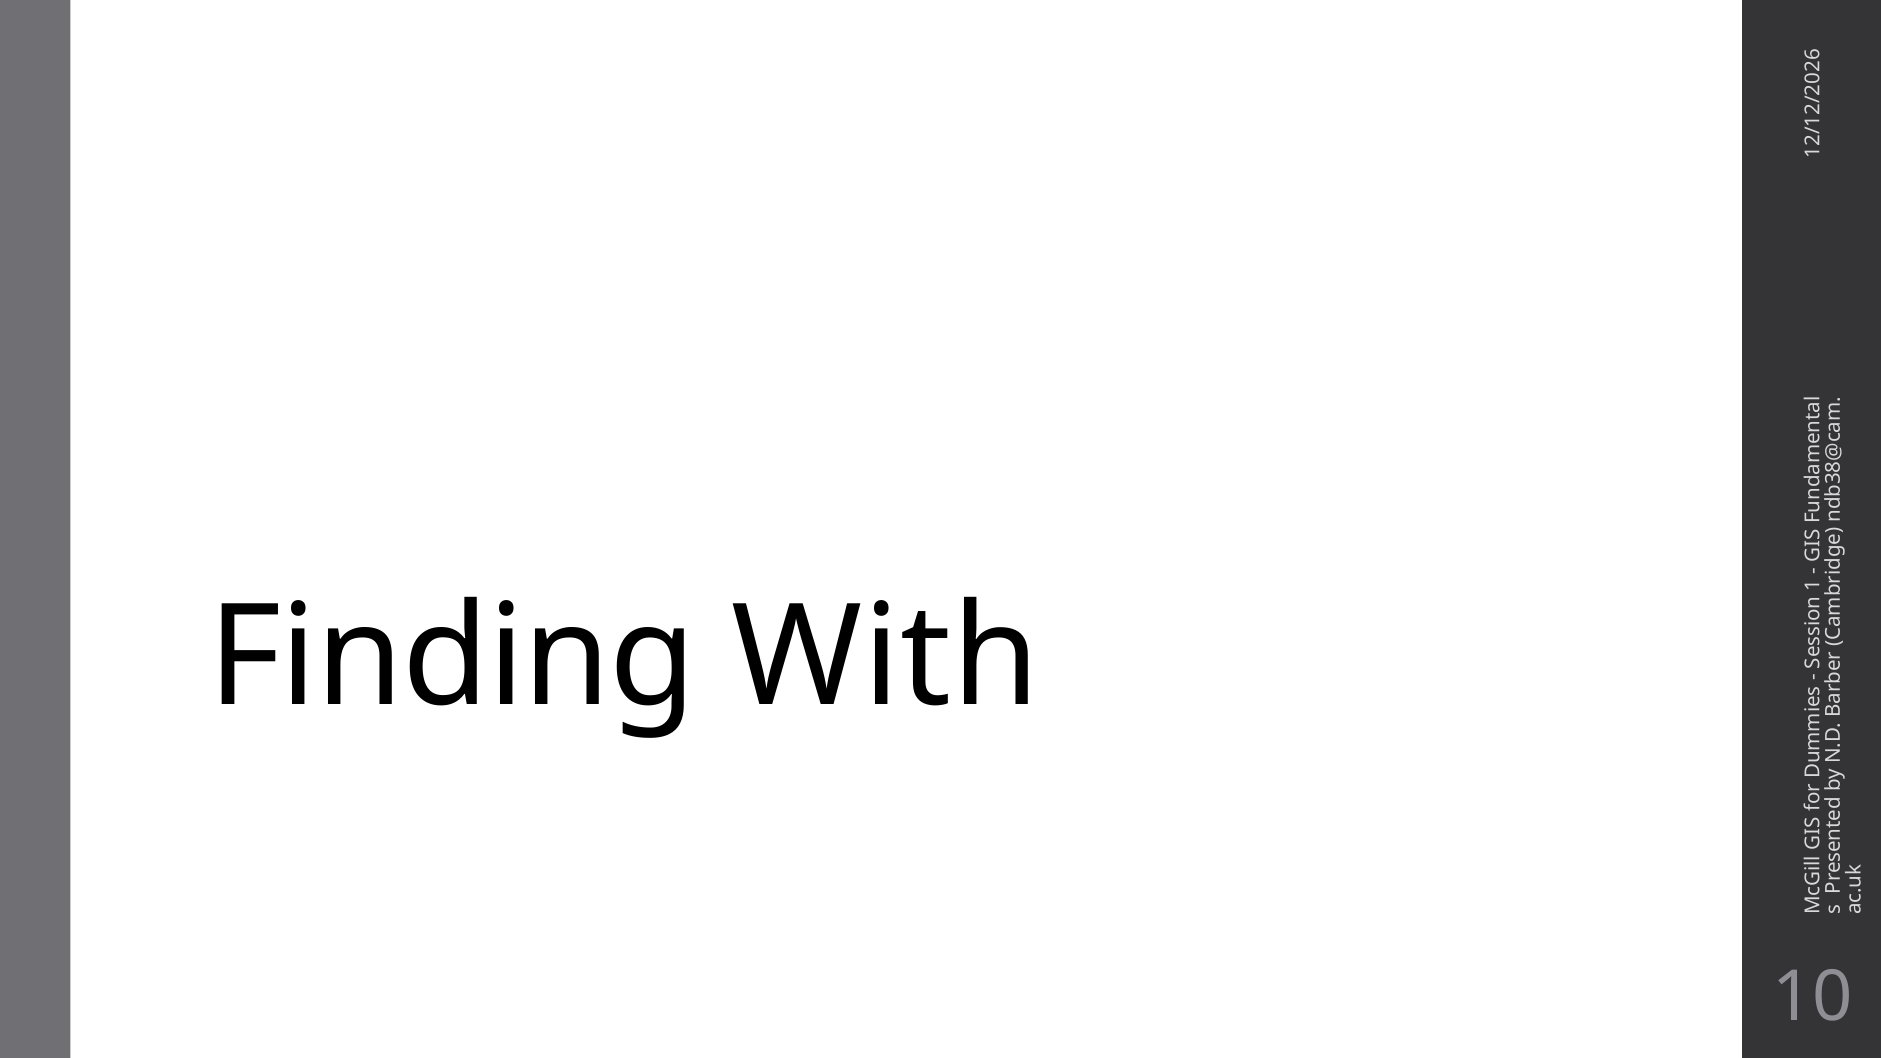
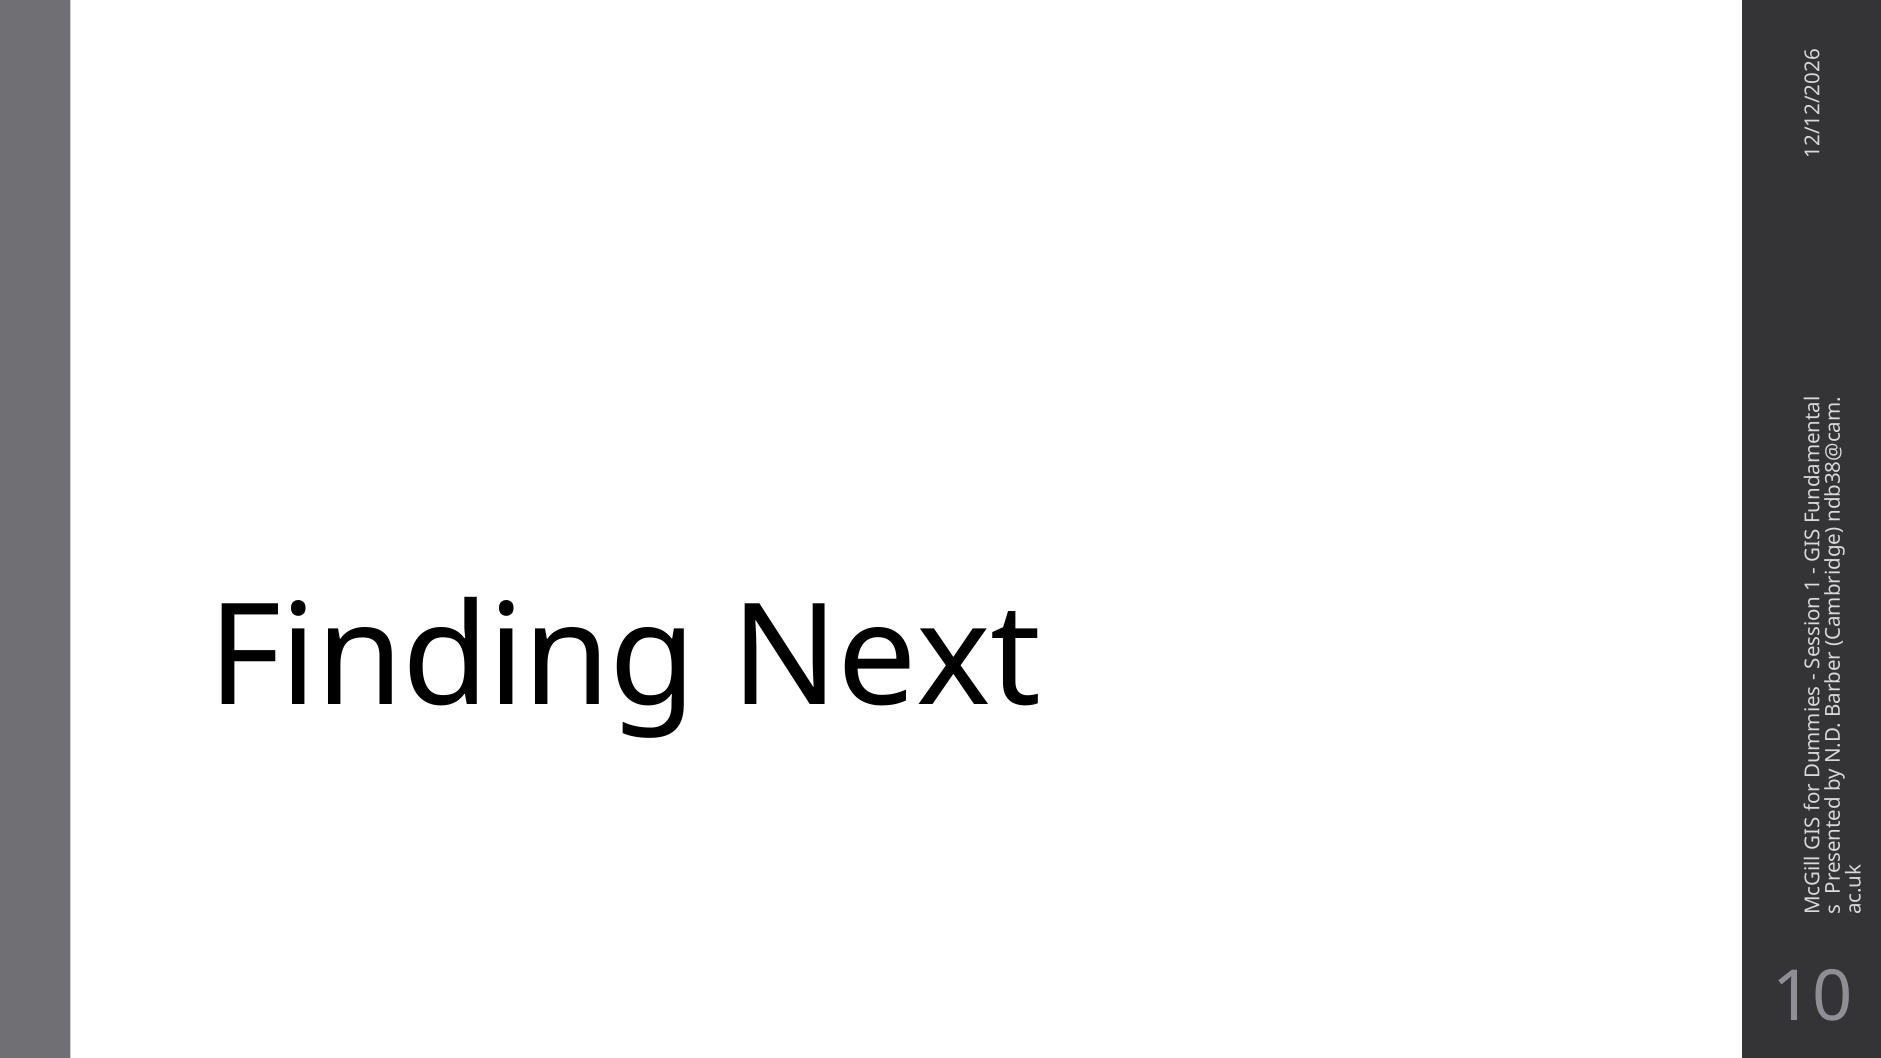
With: With -> Next (886, 658)
